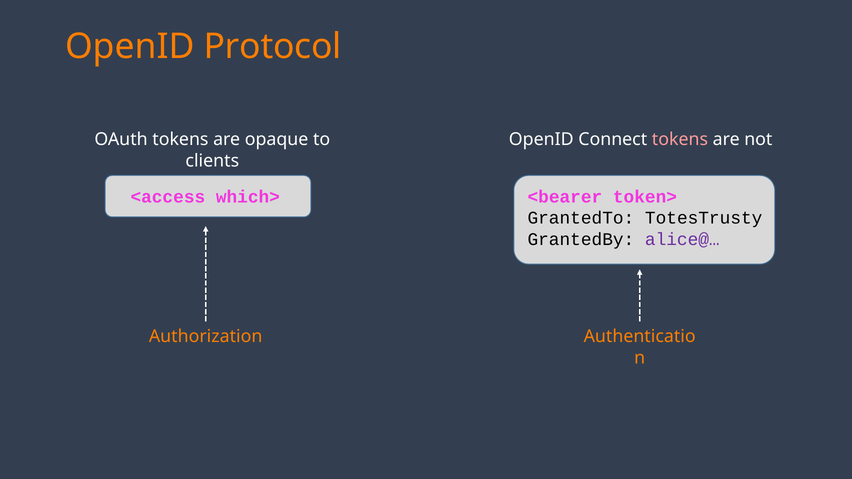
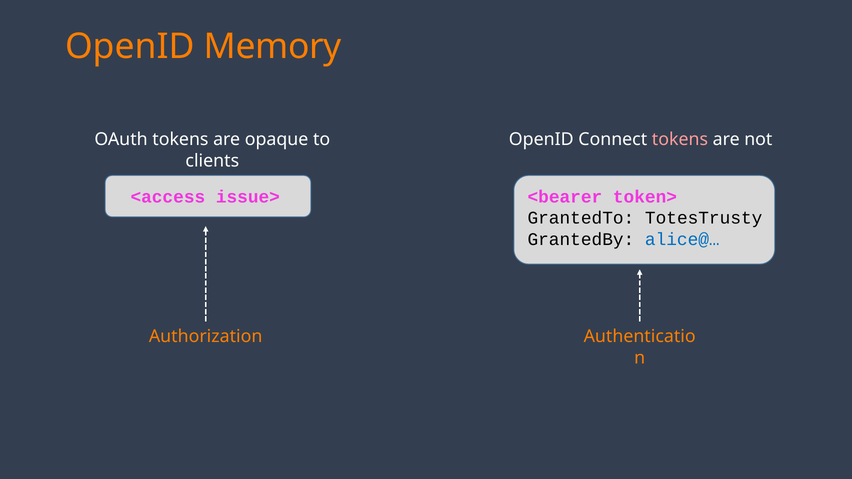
Protocol: Protocol -> Memory (273, 46)
which>: which> -> issue> (248, 197)
alice@… colour: purple -> blue (682, 239)
